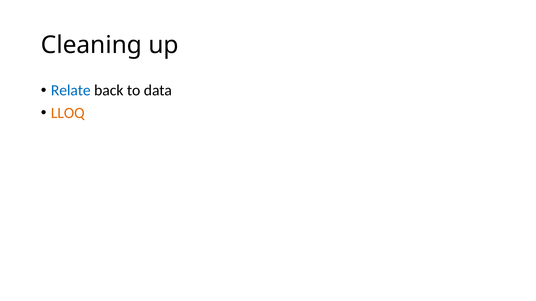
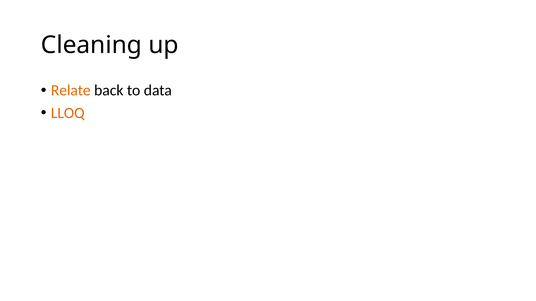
Relate colour: blue -> orange (71, 91)
